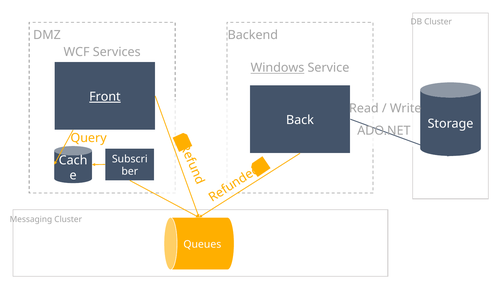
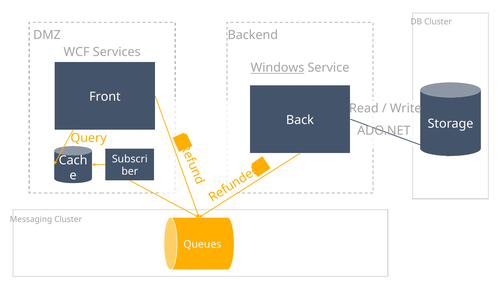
Front underline: present -> none (105, 97)
